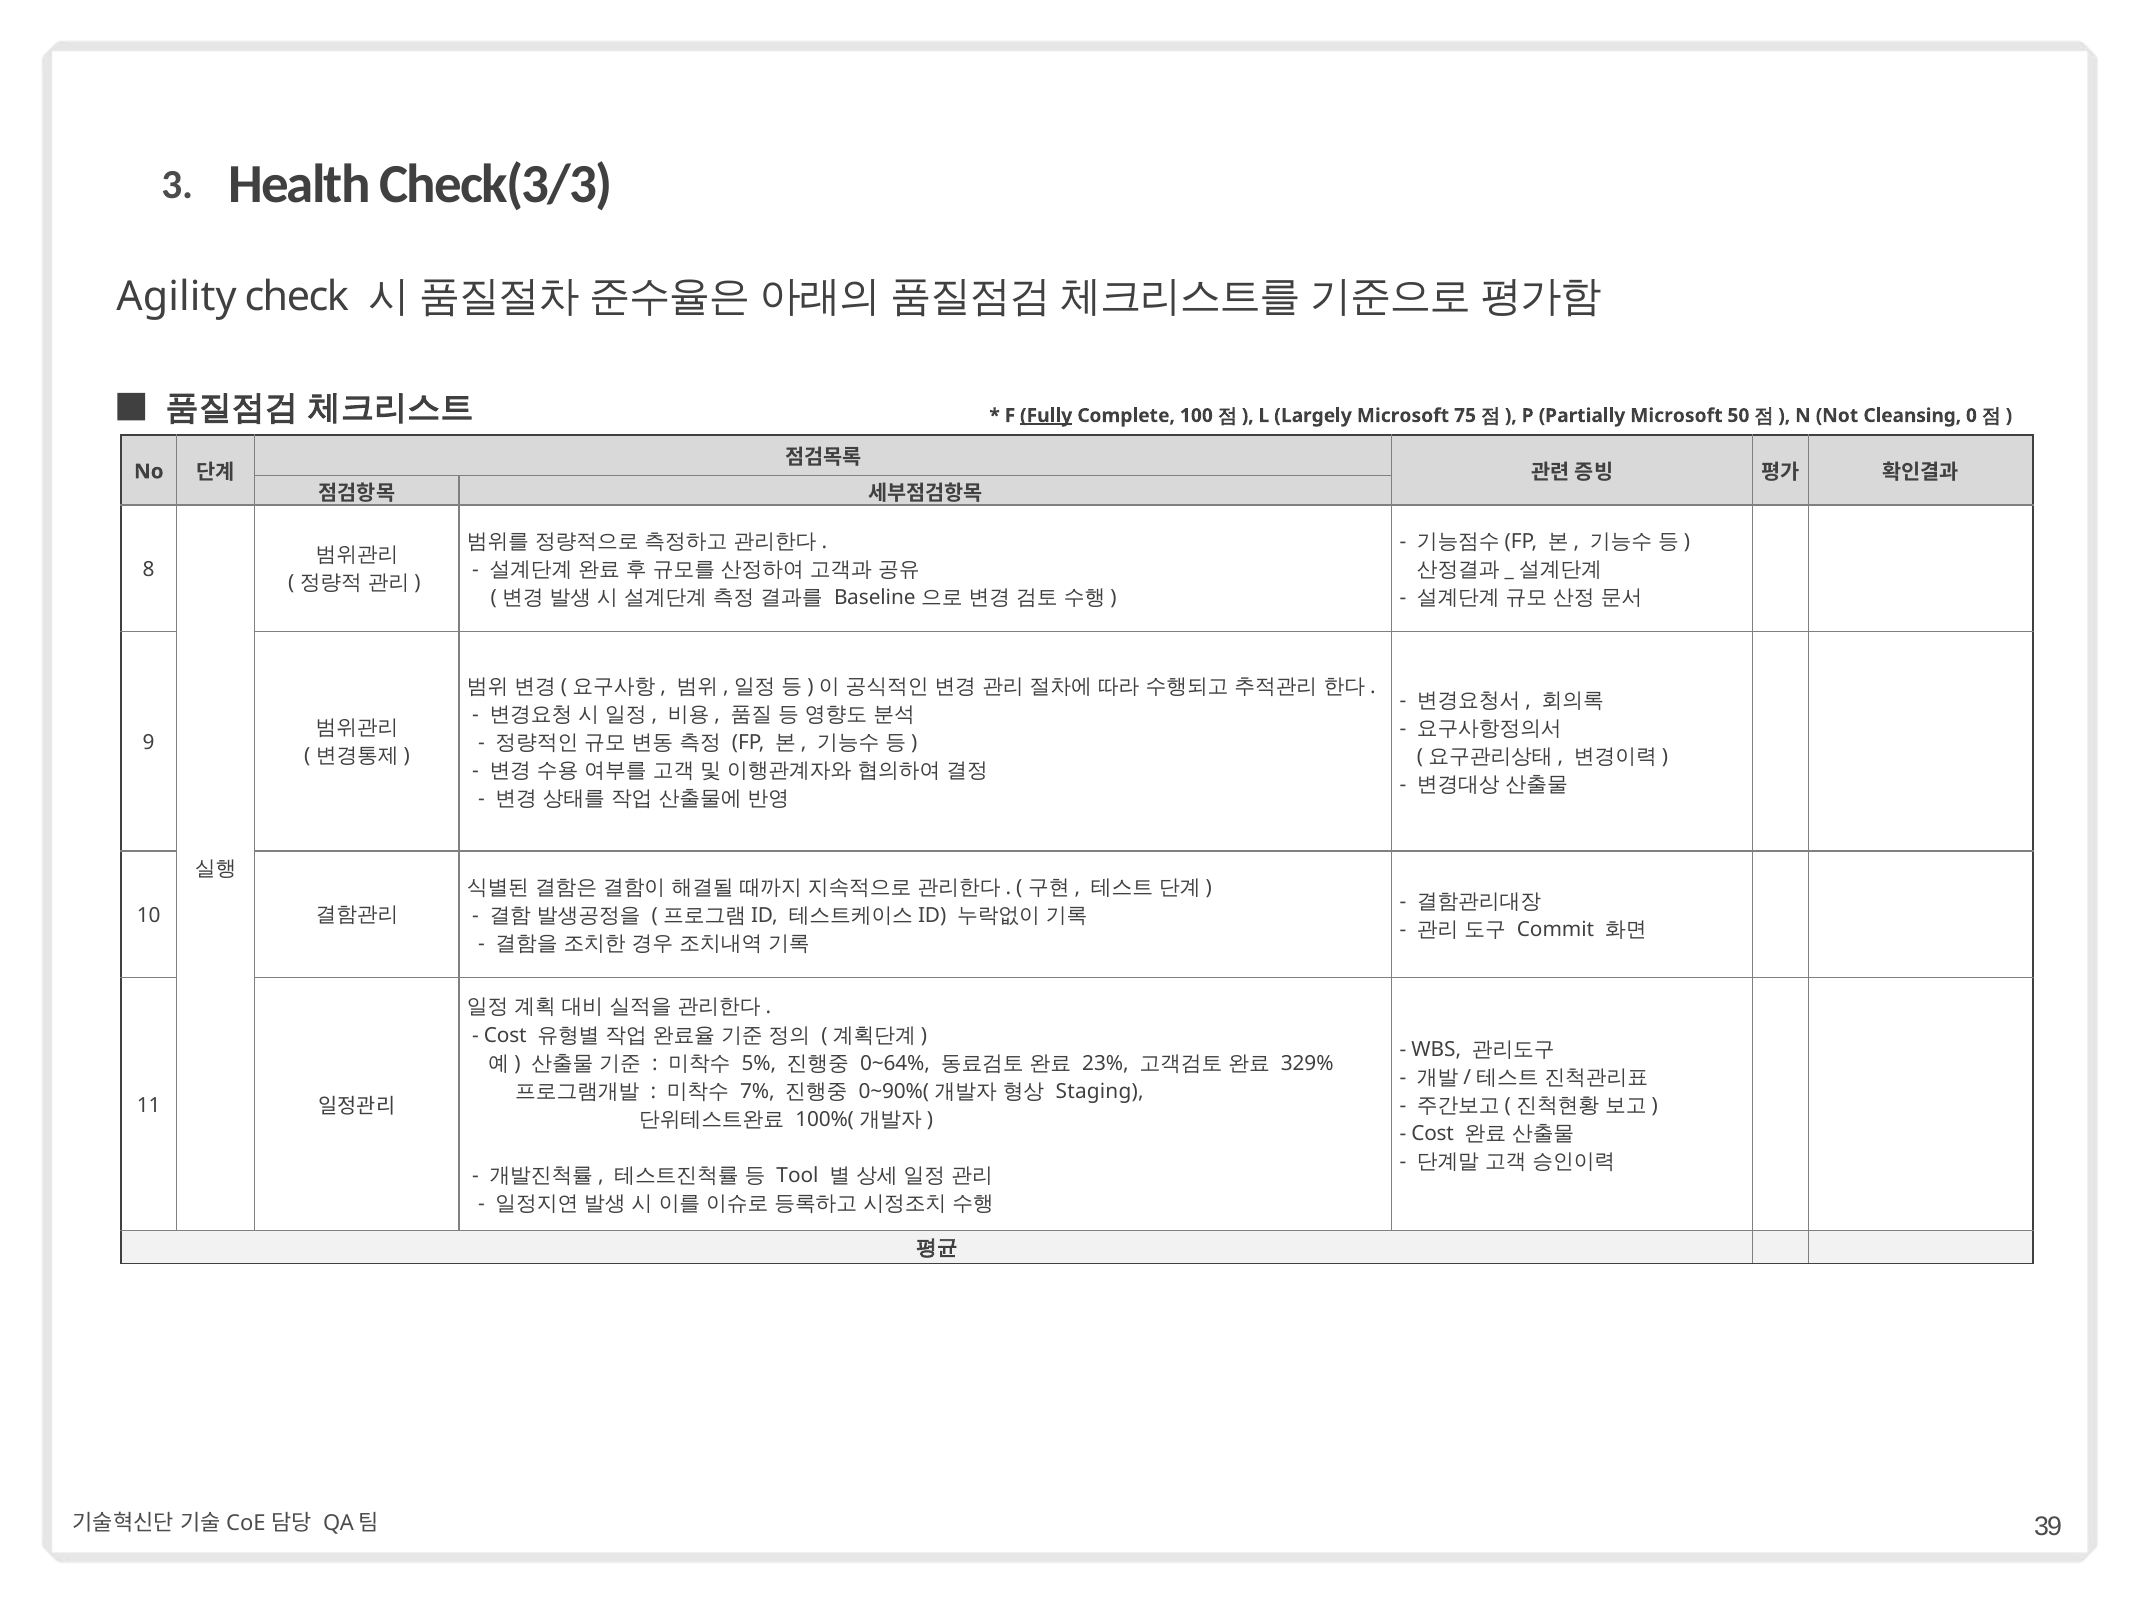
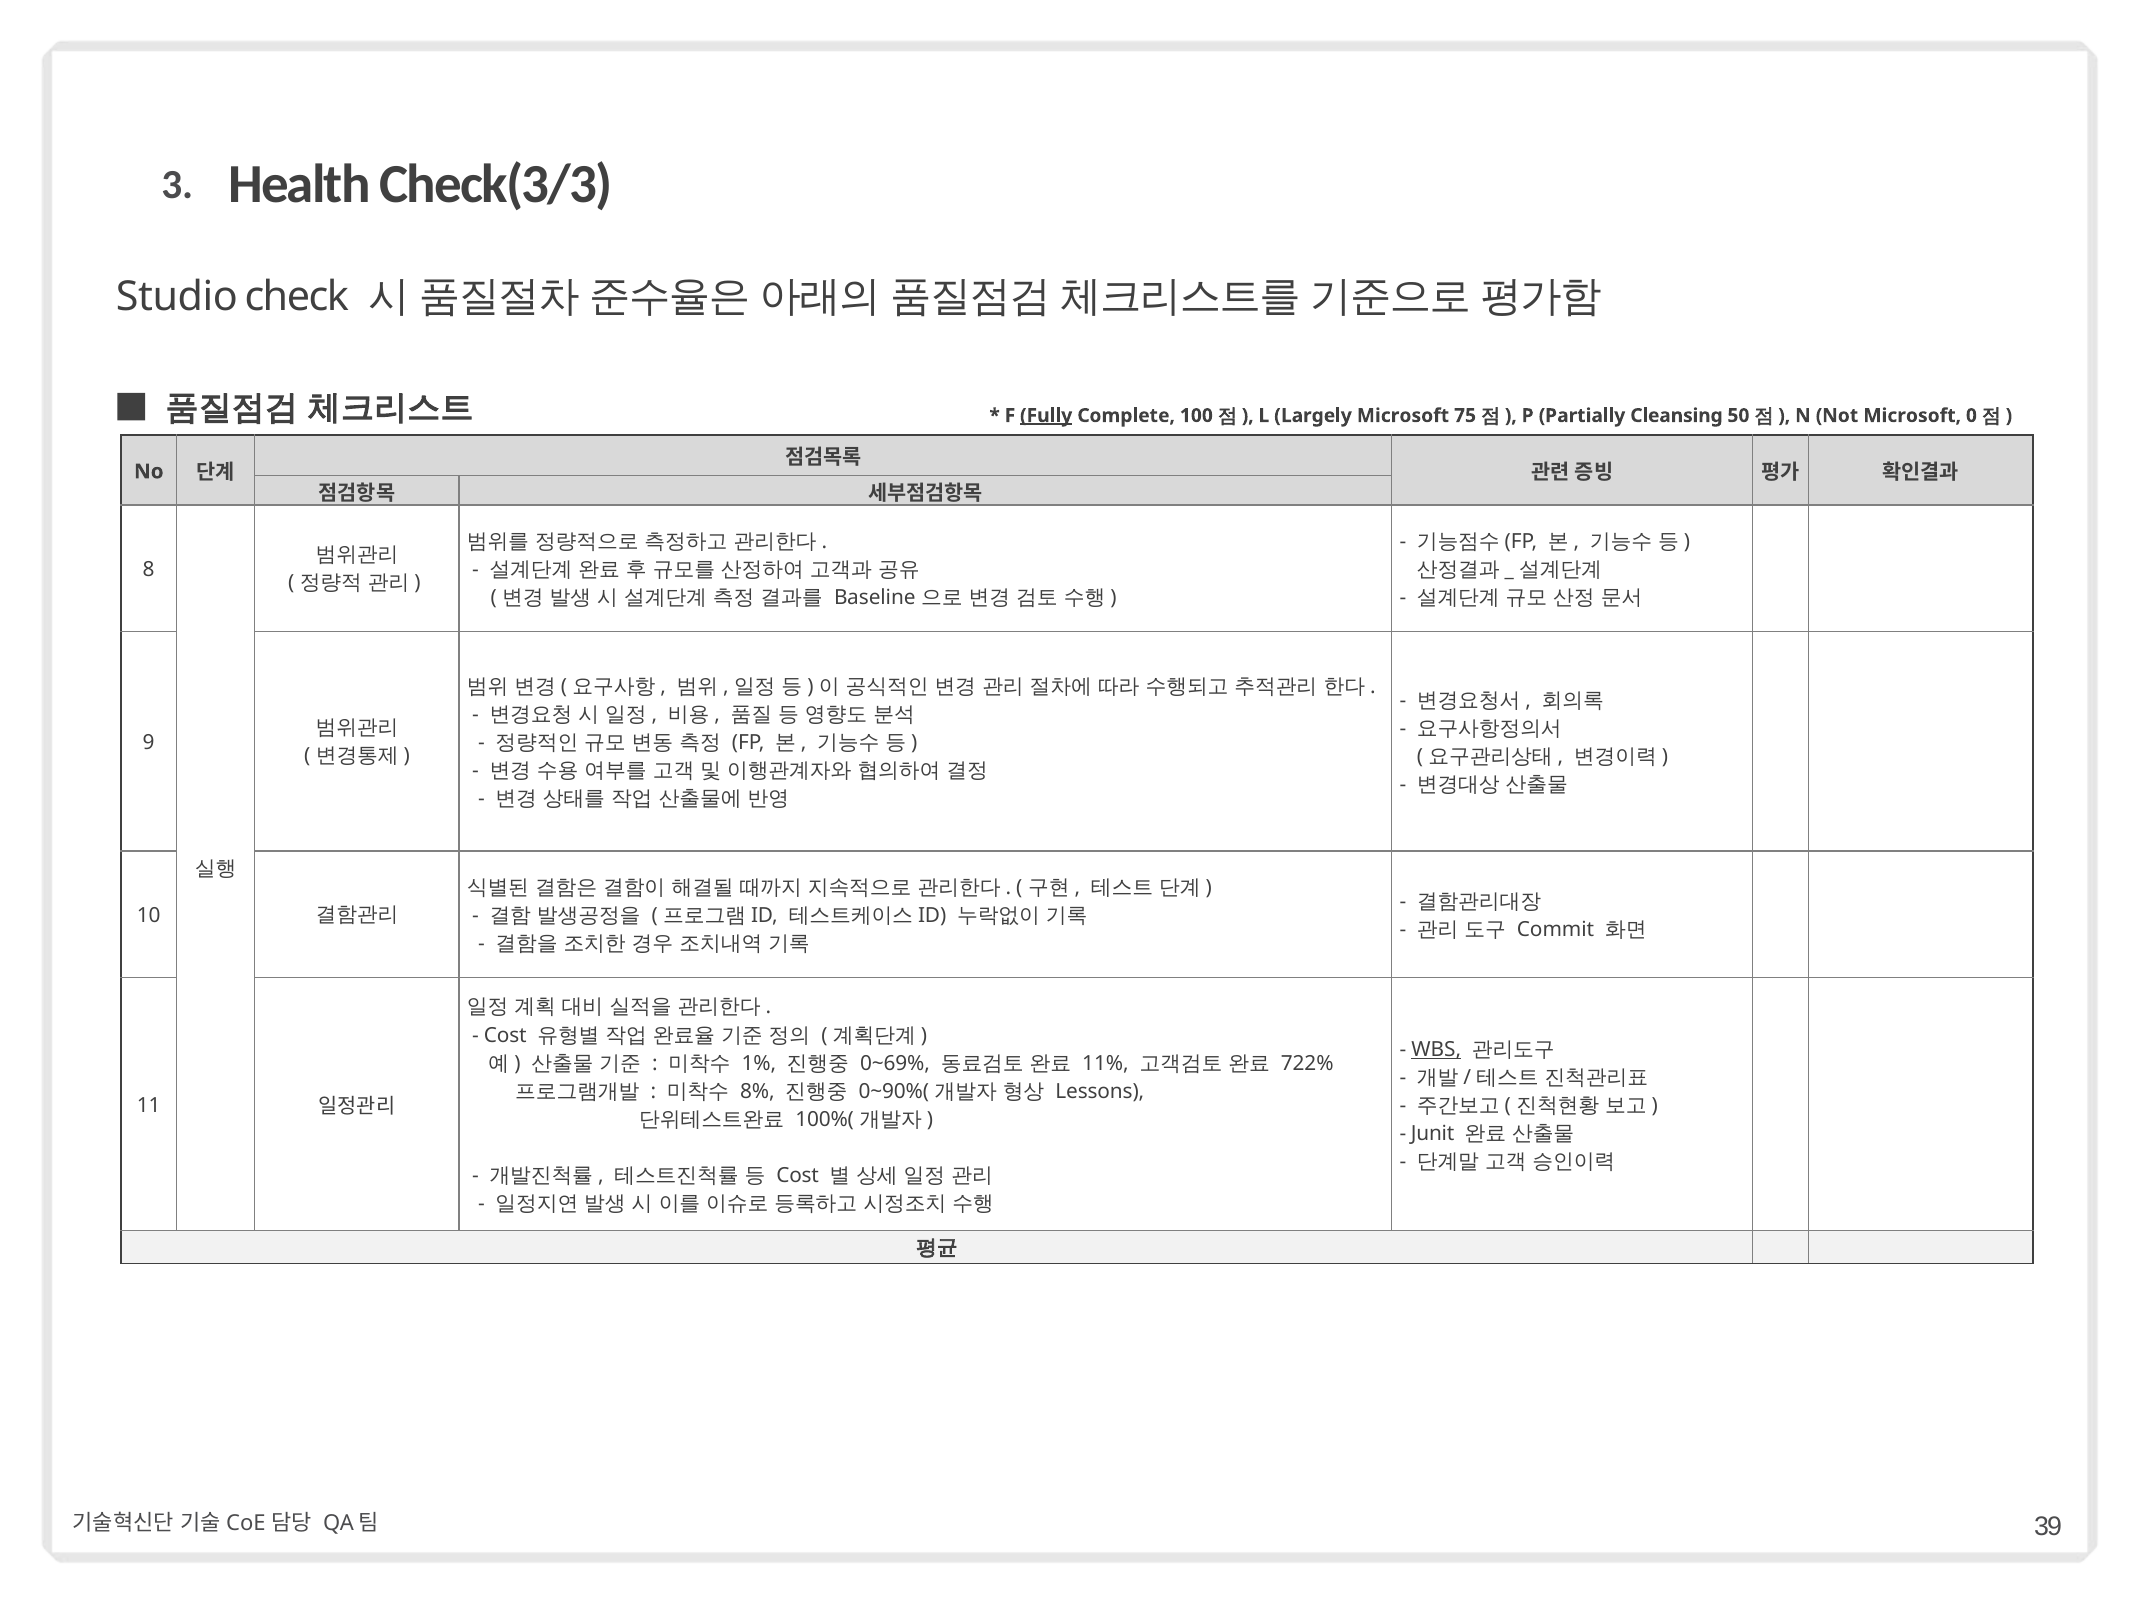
Agility: Agility -> Studio (177, 297)
Partially Microsoft: Microsoft -> Cleansing (1676, 416)
Not Cleansing: Cleansing -> Microsoft (1912, 416)
WBS underline: none -> present (1436, 1049)
5%: 5% -> 1% (759, 1063)
0~64%: 0~64% -> 0~69% (895, 1063)
23%: 23% -> 11% (1105, 1063)
329%: 329% -> 722% (1307, 1063)
7%: 7% -> 8% (757, 1091)
Staging: Staging -> Lessons (1100, 1091)
Cost: Cost -> Junit (1433, 1134)
Tool: Tool -> Cost (798, 1176)
